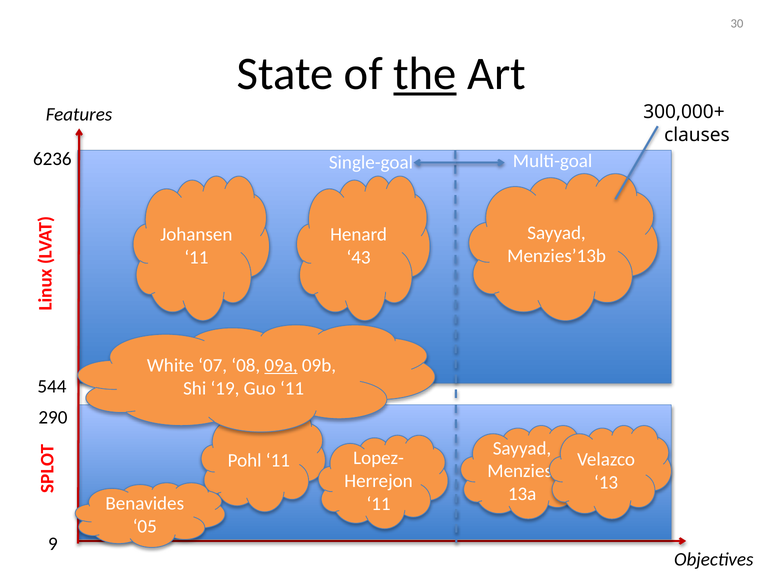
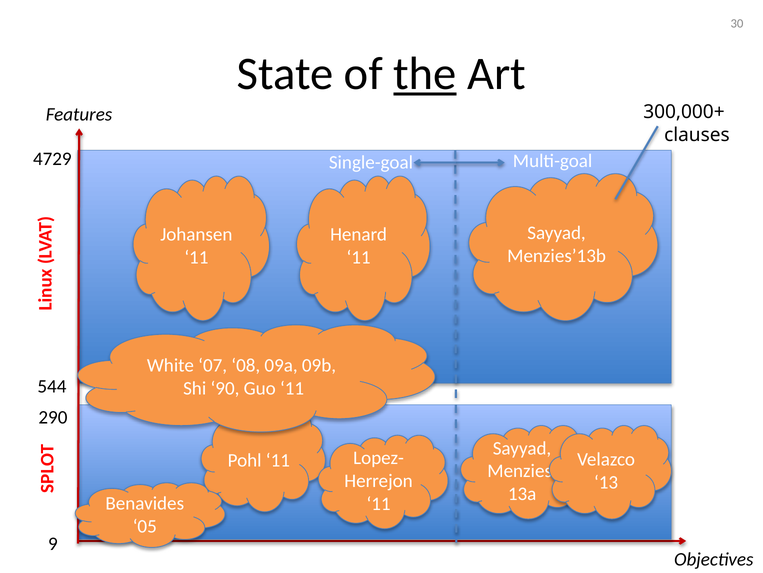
6236: 6236 -> 4729 (52, 159)
43: 43 -> 11 (359, 257)
09a underline: present -> none (281, 365)
19: 19 -> 90 (225, 388)
